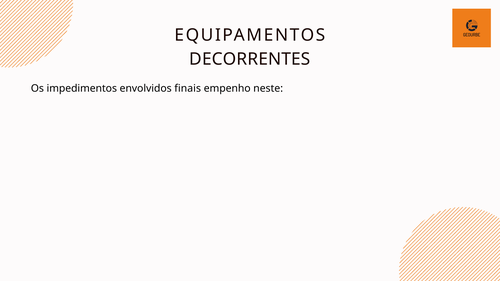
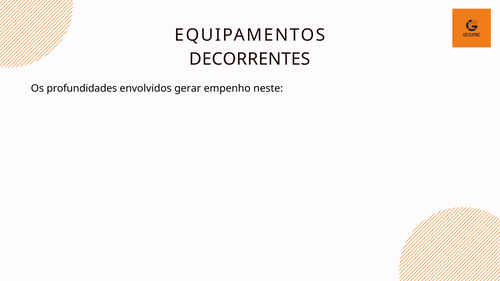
impedimentos: impedimentos -> profundidades (82, 89)
finais: finais -> gerar (188, 89)
